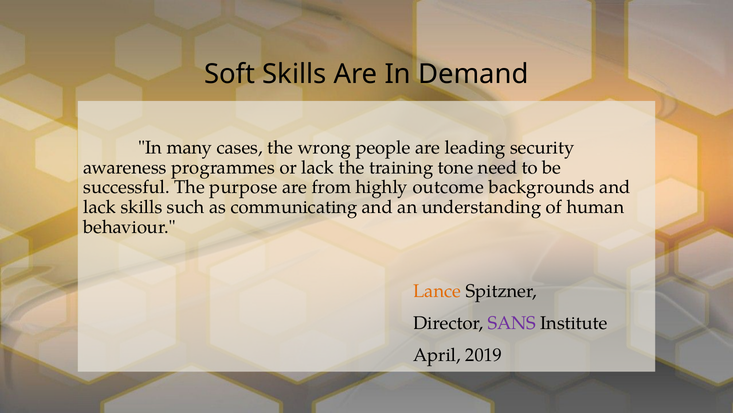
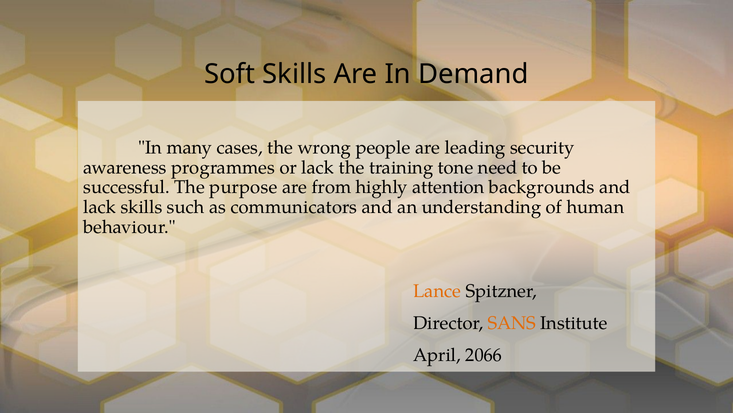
outcome: outcome -> attention (448, 187)
communicating: communicating -> communicators (294, 207)
SANS colour: purple -> orange (512, 323)
2019: 2019 -> 2066 (484, 355)
